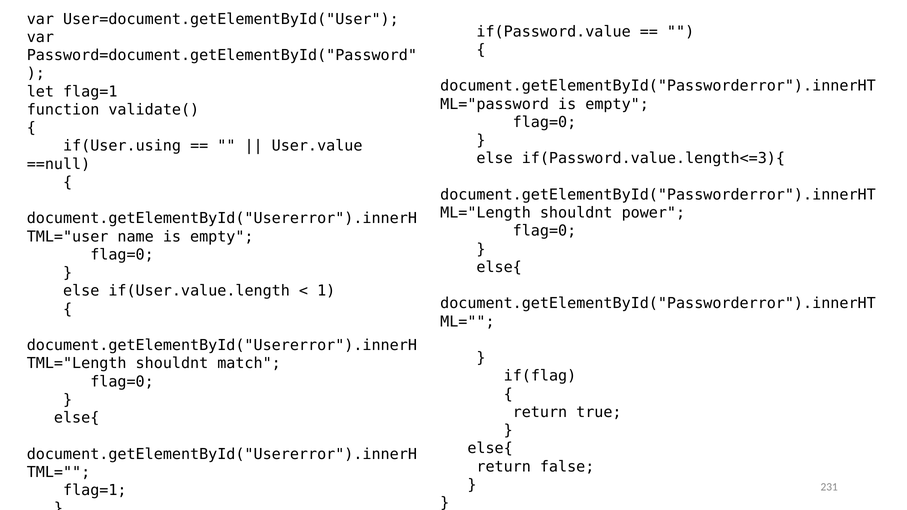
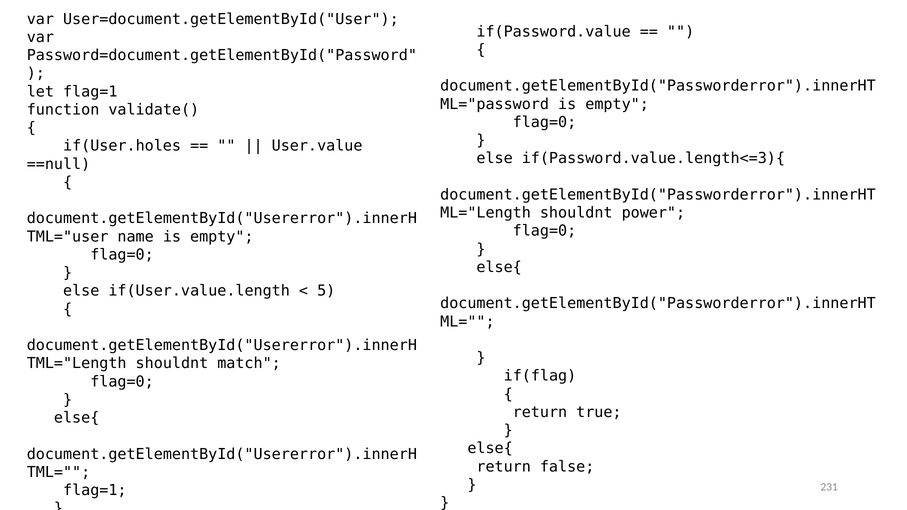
if(User.using: if(User.using -> if(User.holes (122, 146)
1: 1 -> 5 (326, 291)
